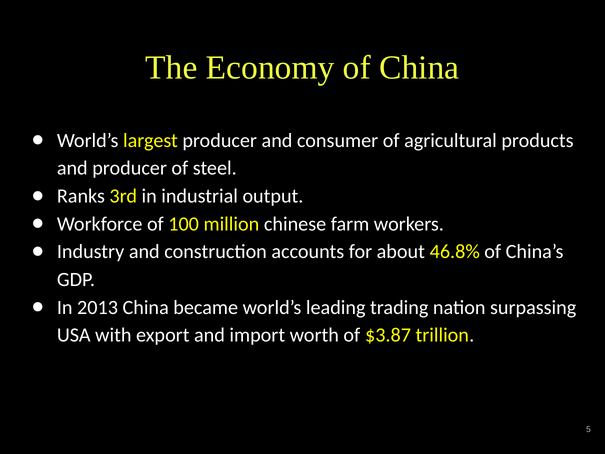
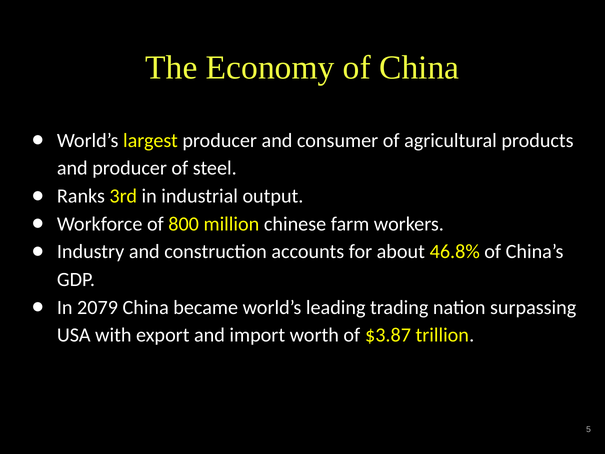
100: 100 -> 800 (184, 224)
2013: 2013 -> 2079 (98, 307)
